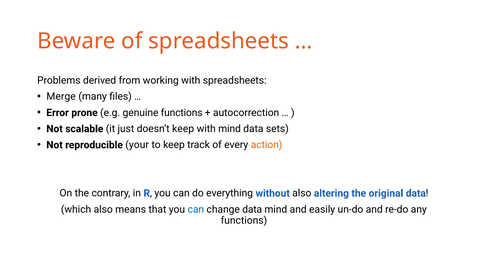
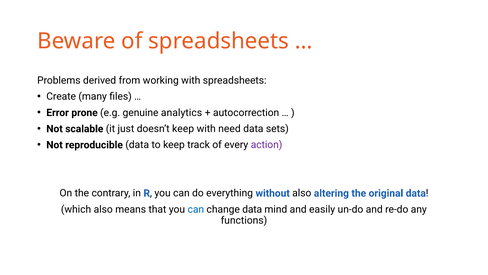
Merge: Merge -> Create (61, 96)
genuine functions: functions -> analytics (182, 113)
with mind: mind -> need (229, 129)
reproducible your: your -> data (137, 145)
action colour: orange -> purple (267, 145)
